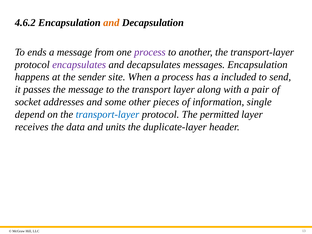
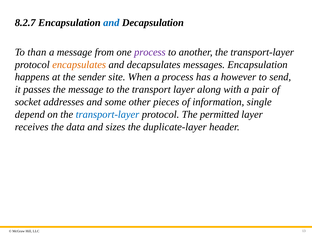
4.6.2: 4.6.2 -> 8.2.7 (25, 23)
and colour: orange -> blue (111, 23)
ends: ends -> than (37, 52)
encapsulates colour: purple -> orange (79, 65)
included: included -> however (239, 77)
units: units -> sizes (115, 127)
